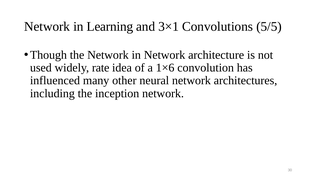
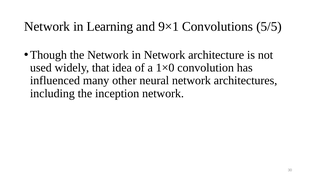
3×1: 3×1 -> 9×1 (169, 27)
rate: rate -> that (101, 68)
1×6: 1×6 -> 1×0 (165, 68)
